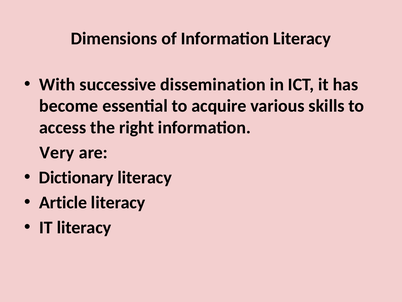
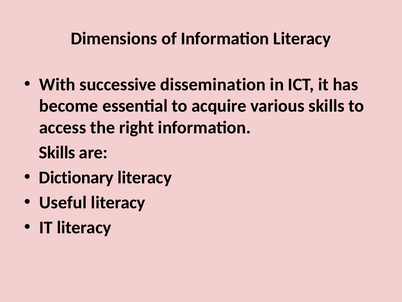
Very: Very -> Skills (57, 152)
Article: Article -> Useful (63, 202)
